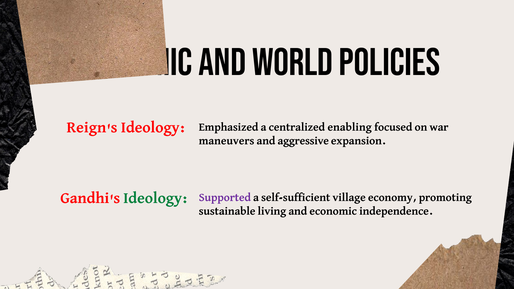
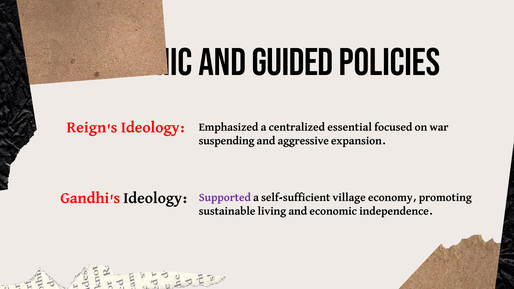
World: World -> Guided (293, 63)
enabling: enabling -> essential (350, 127)
maneuvers: maneuvers -> suspending (227, 141)
Ideology colour: green -> black (155, 198)
